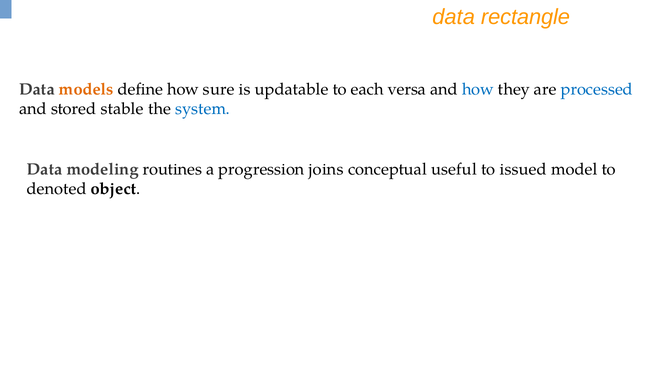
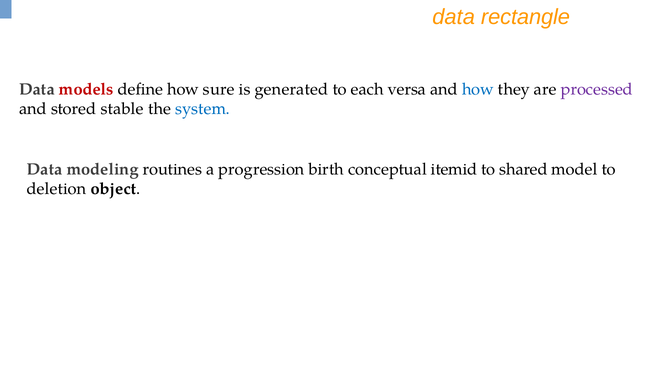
models colour: orange -> red (86, 89)
updatable: updatable -> generated (291, 89)
processed colour: blue -> purple (597, 89)
joins: joins -> birth (326, 169)
useful: useful -> itemid (454, 169)
issued: issued -> shared (523, 169)
denoted: denoted -> deletion (57, 189)
